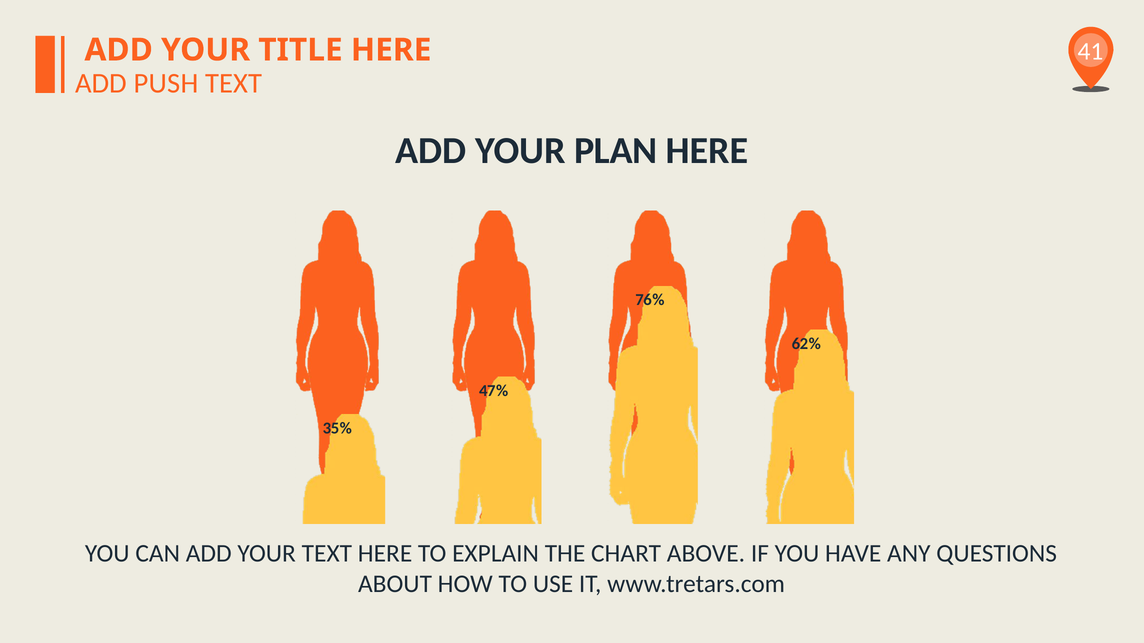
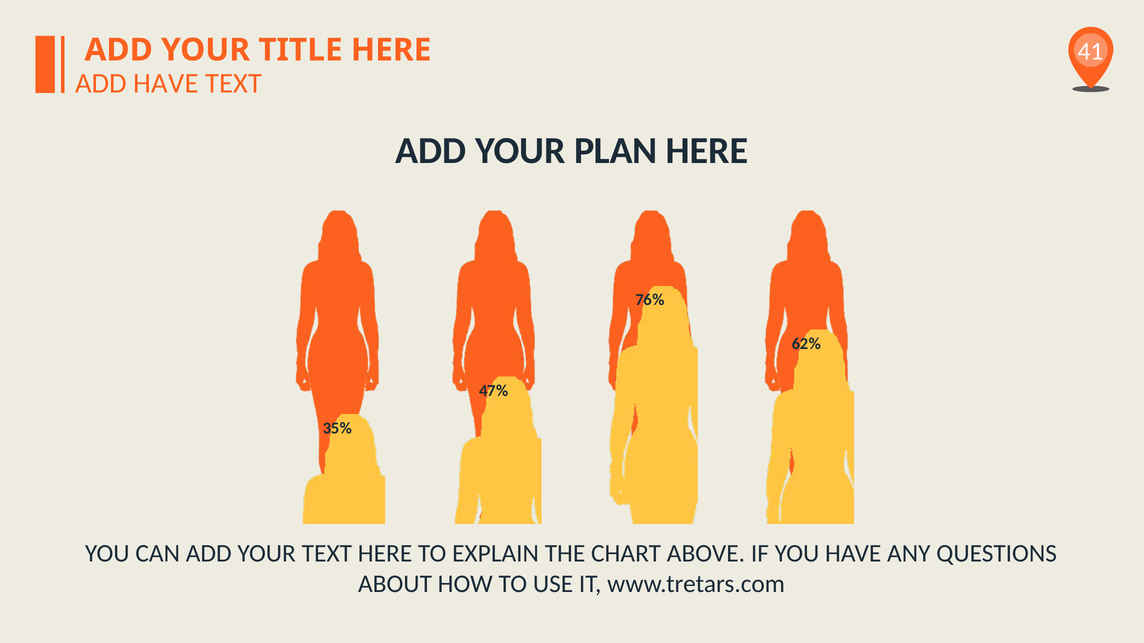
ADD PUSH: PUSH -> HAVE (166, 83)
